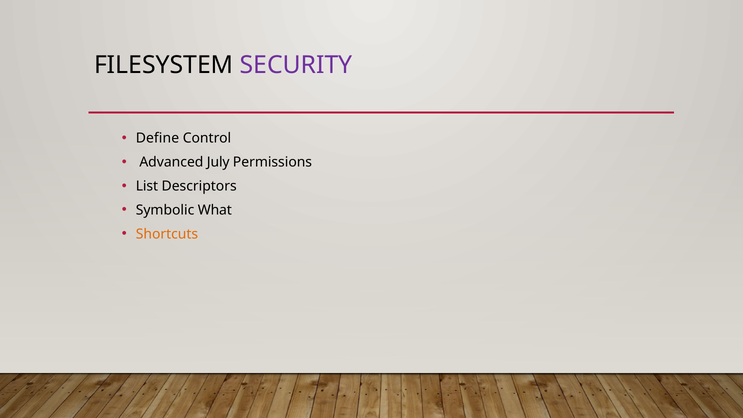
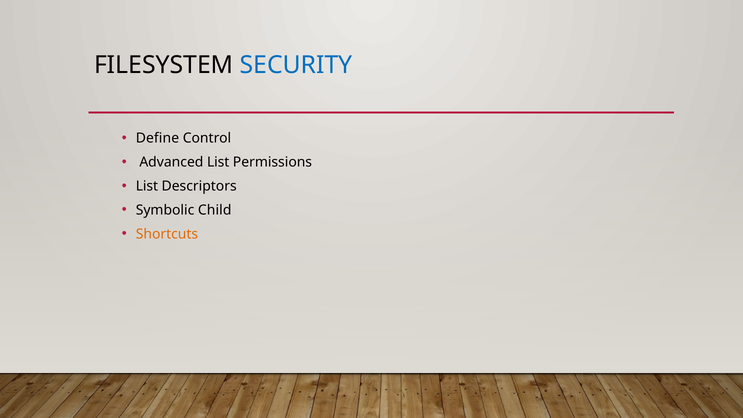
SECURITY colour: purple -> blue (296, 65)
Advanced July: July -> List (218, 162)
What: What -> Child (215, 210)
